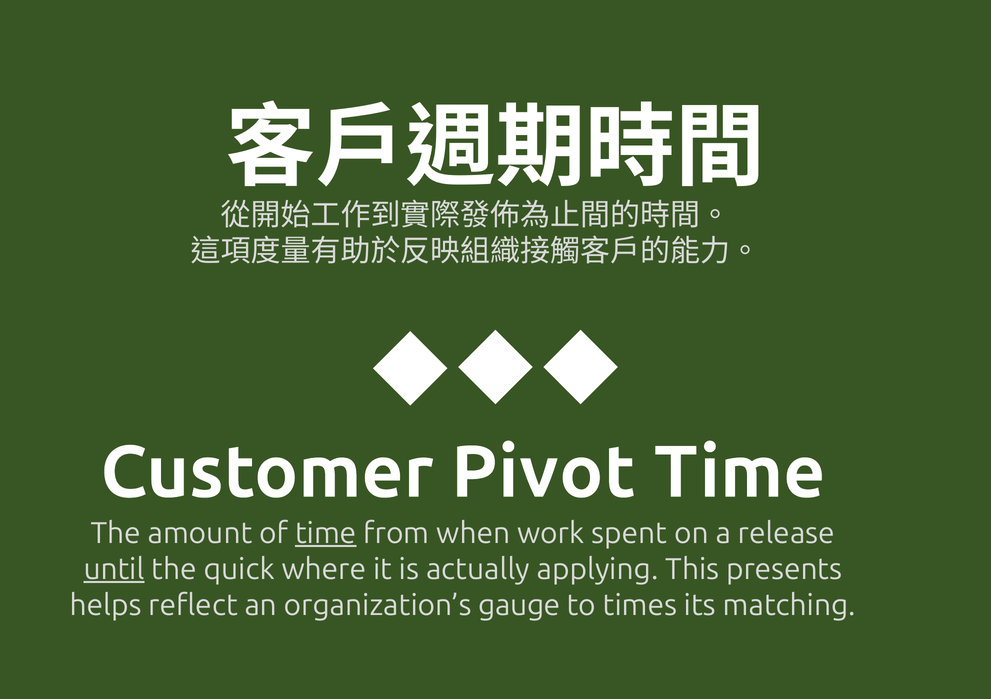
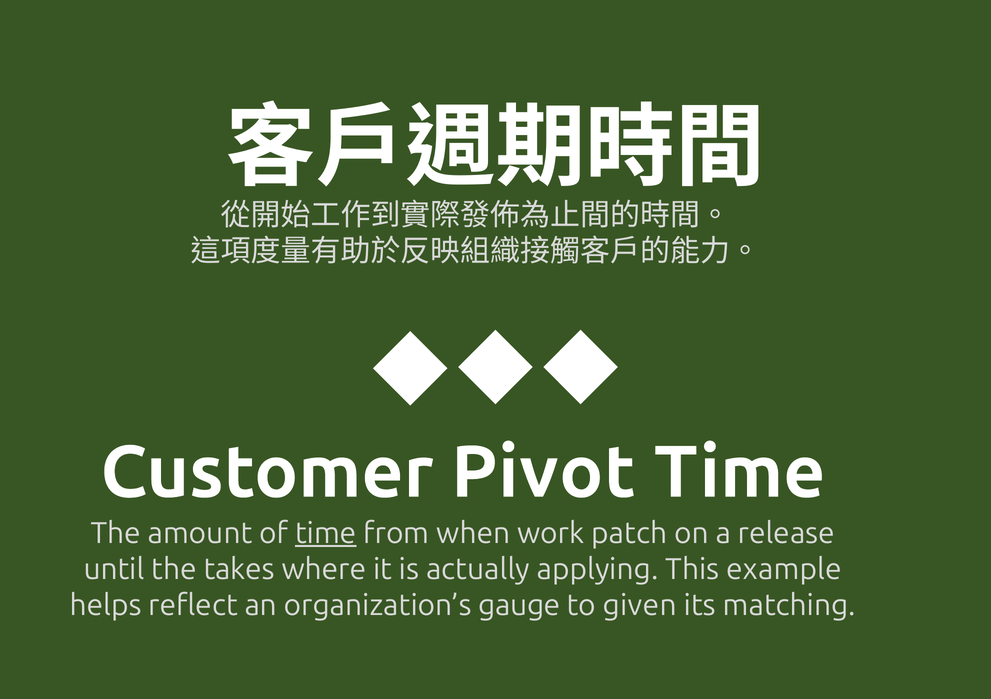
spent: spent -> patch (629, 533)
until underline: present -> none (114, 569)
quick: quick -> takes (239, 569)
presents: presents -> example (784, 569)
times: times -> given (640, 605)
